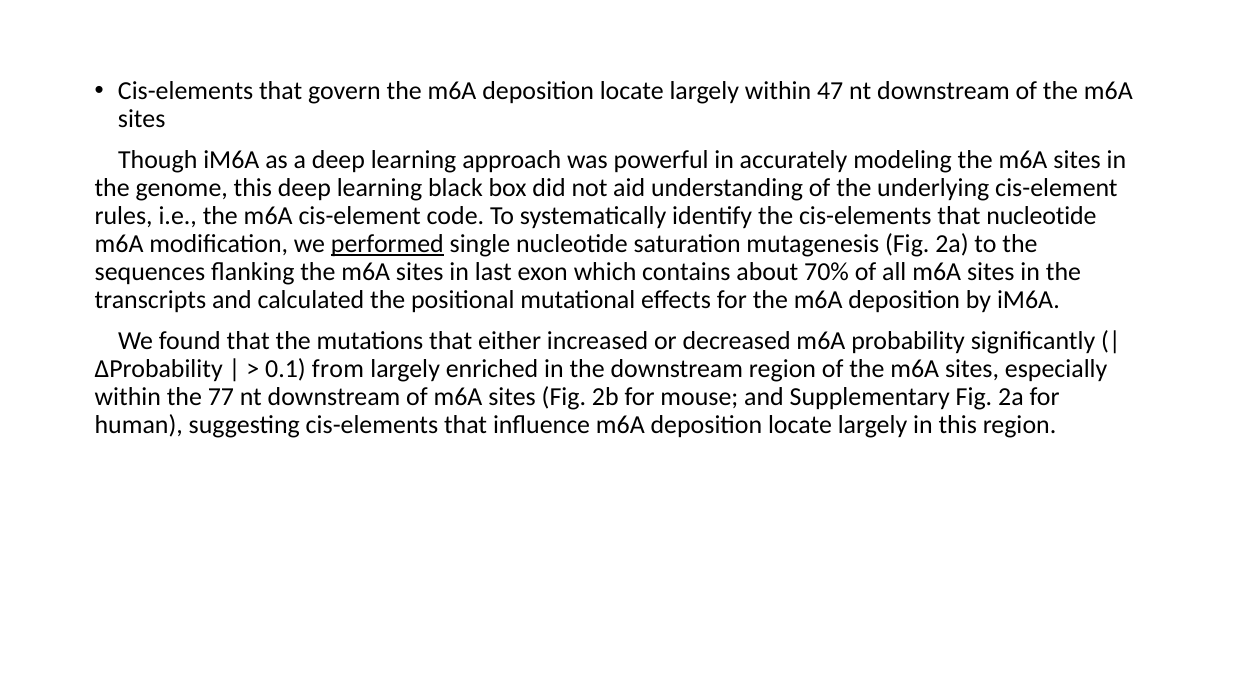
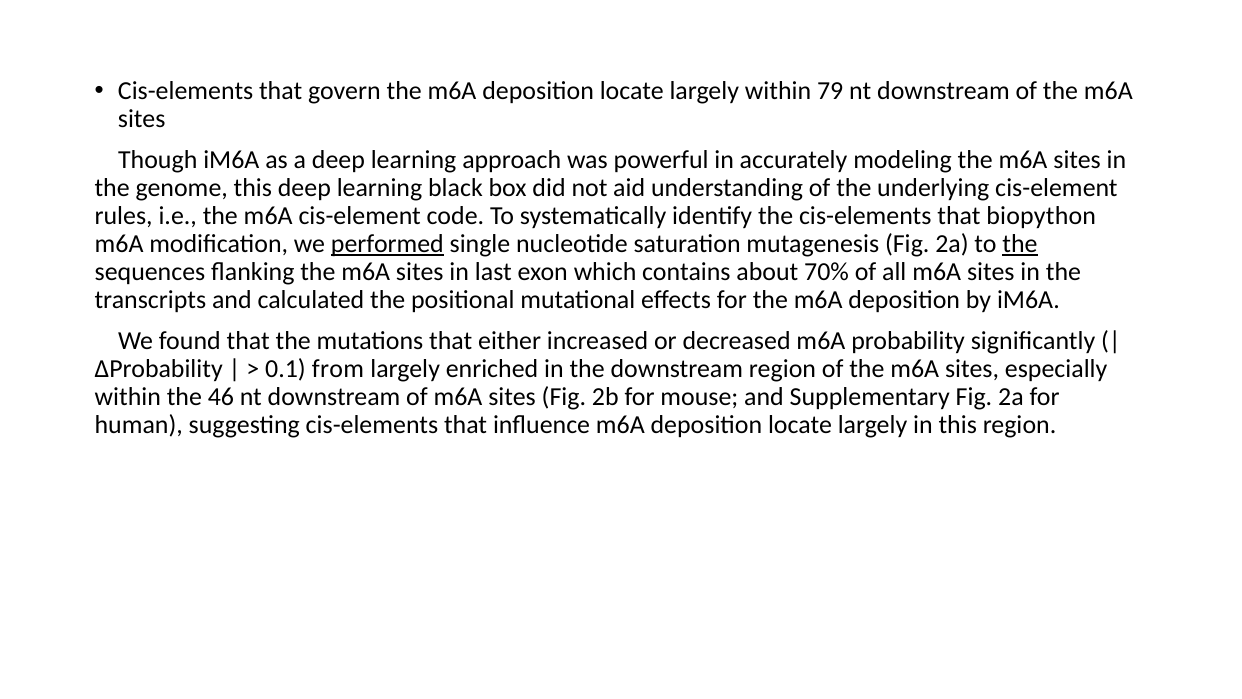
47: 47 -> 79 (830, 91)
that nucleotide: nucleotide -> biopython (1041, 216)
the underline: none -> present (1020, 244)
77: 77 -> 46 (221, 396)
